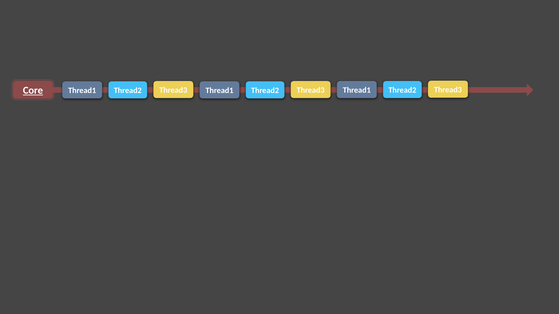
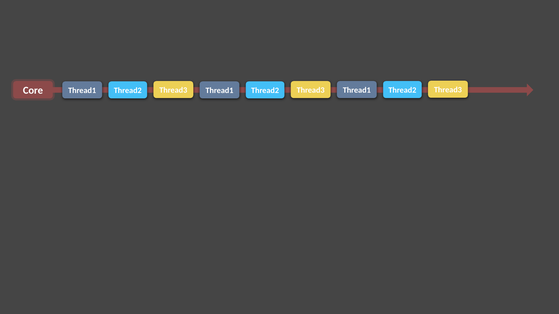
Core underline: present -> none (33, 91)
